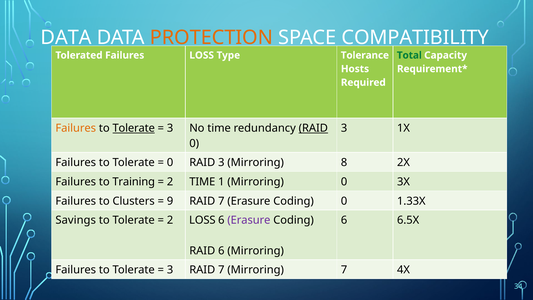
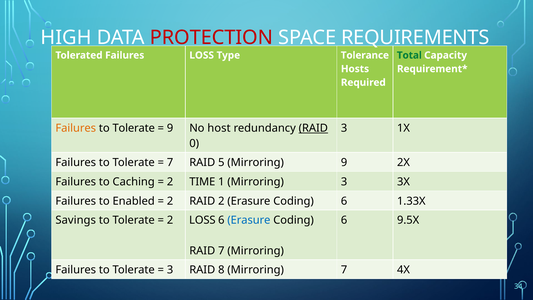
DATA: DATA -> HIGH (66, 38)
PROTECTION colour: orange -> red (211, 38)
COMPATIBILITY: COMPATIBILITY -> REQUIREMENTS (415, 38)
Tolerate underline: present -> none (134, 128)
3: 3 -> 9 (170, 128)
No time: time -> host (219, 128)
0: 0 -> 7 (170, 163)
RAID 3: 3 -> 5 (221, 163)
Mirroring 8: 8 -> 9 (344, 163)
Training: Training -> Caching (134, 182)
Mirroring 0: 0 -> 3 (344, 182)
Clusters: Clusters -> Enabled (134, 201)
9: 9 -> 2 (170, 201)
7: 7 -> 2 (221, 201)
Coding 0: 0 -> 6 (344, 201)
Erasure colour: purple -> blue (249, 220)
6.5X: 6.5X -> 9.5X (408, 220)
RAID 6: 6 -> 7 (221, 251)
3 RAID 7: 7 -> 8 (221, 270)
